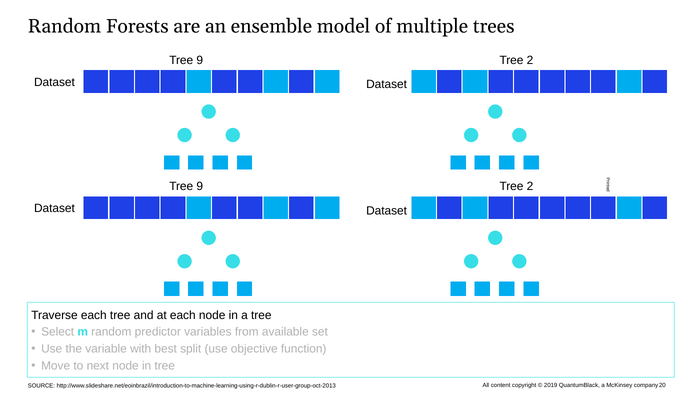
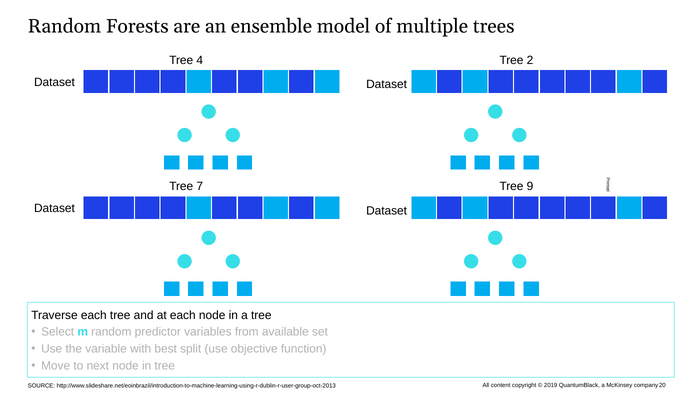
9: 9 -> 4 (200, 60)
9: 9 -> 7 (200, 186)
2: 2 -> 9 (530, 186)
